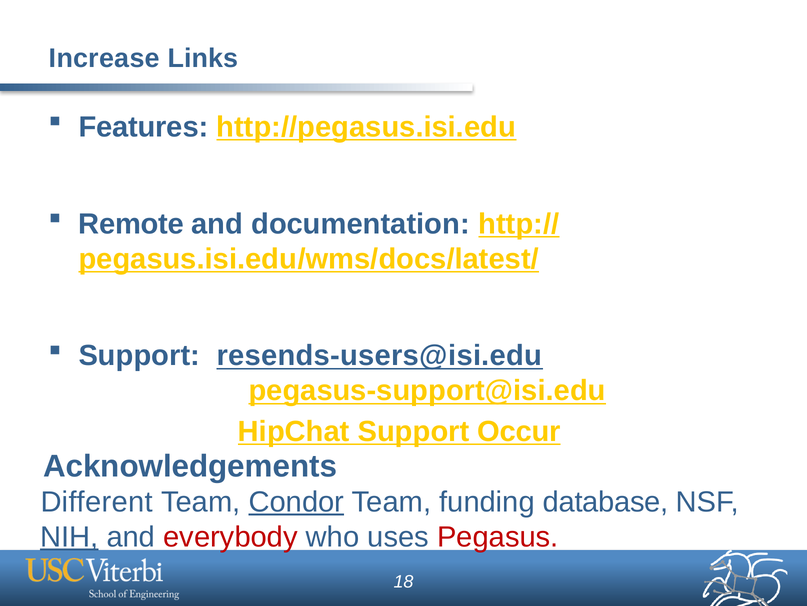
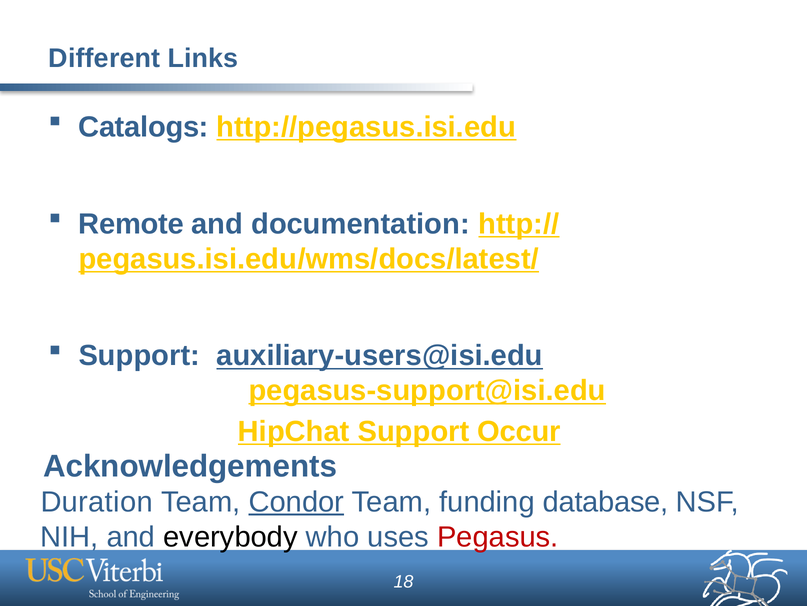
Increase: Increase -> Different (104, 58)
Features: Features -> Catalogs (143, 127)
resends-users@isi.edu: resends-users@isi.edu -> auxiliary-users@isi.edu (379, 355)
Different: Different -> Duration (97, 501)
NIH underline: present -> none (69, 536)
everybody colour: red -> black (230, 536)
